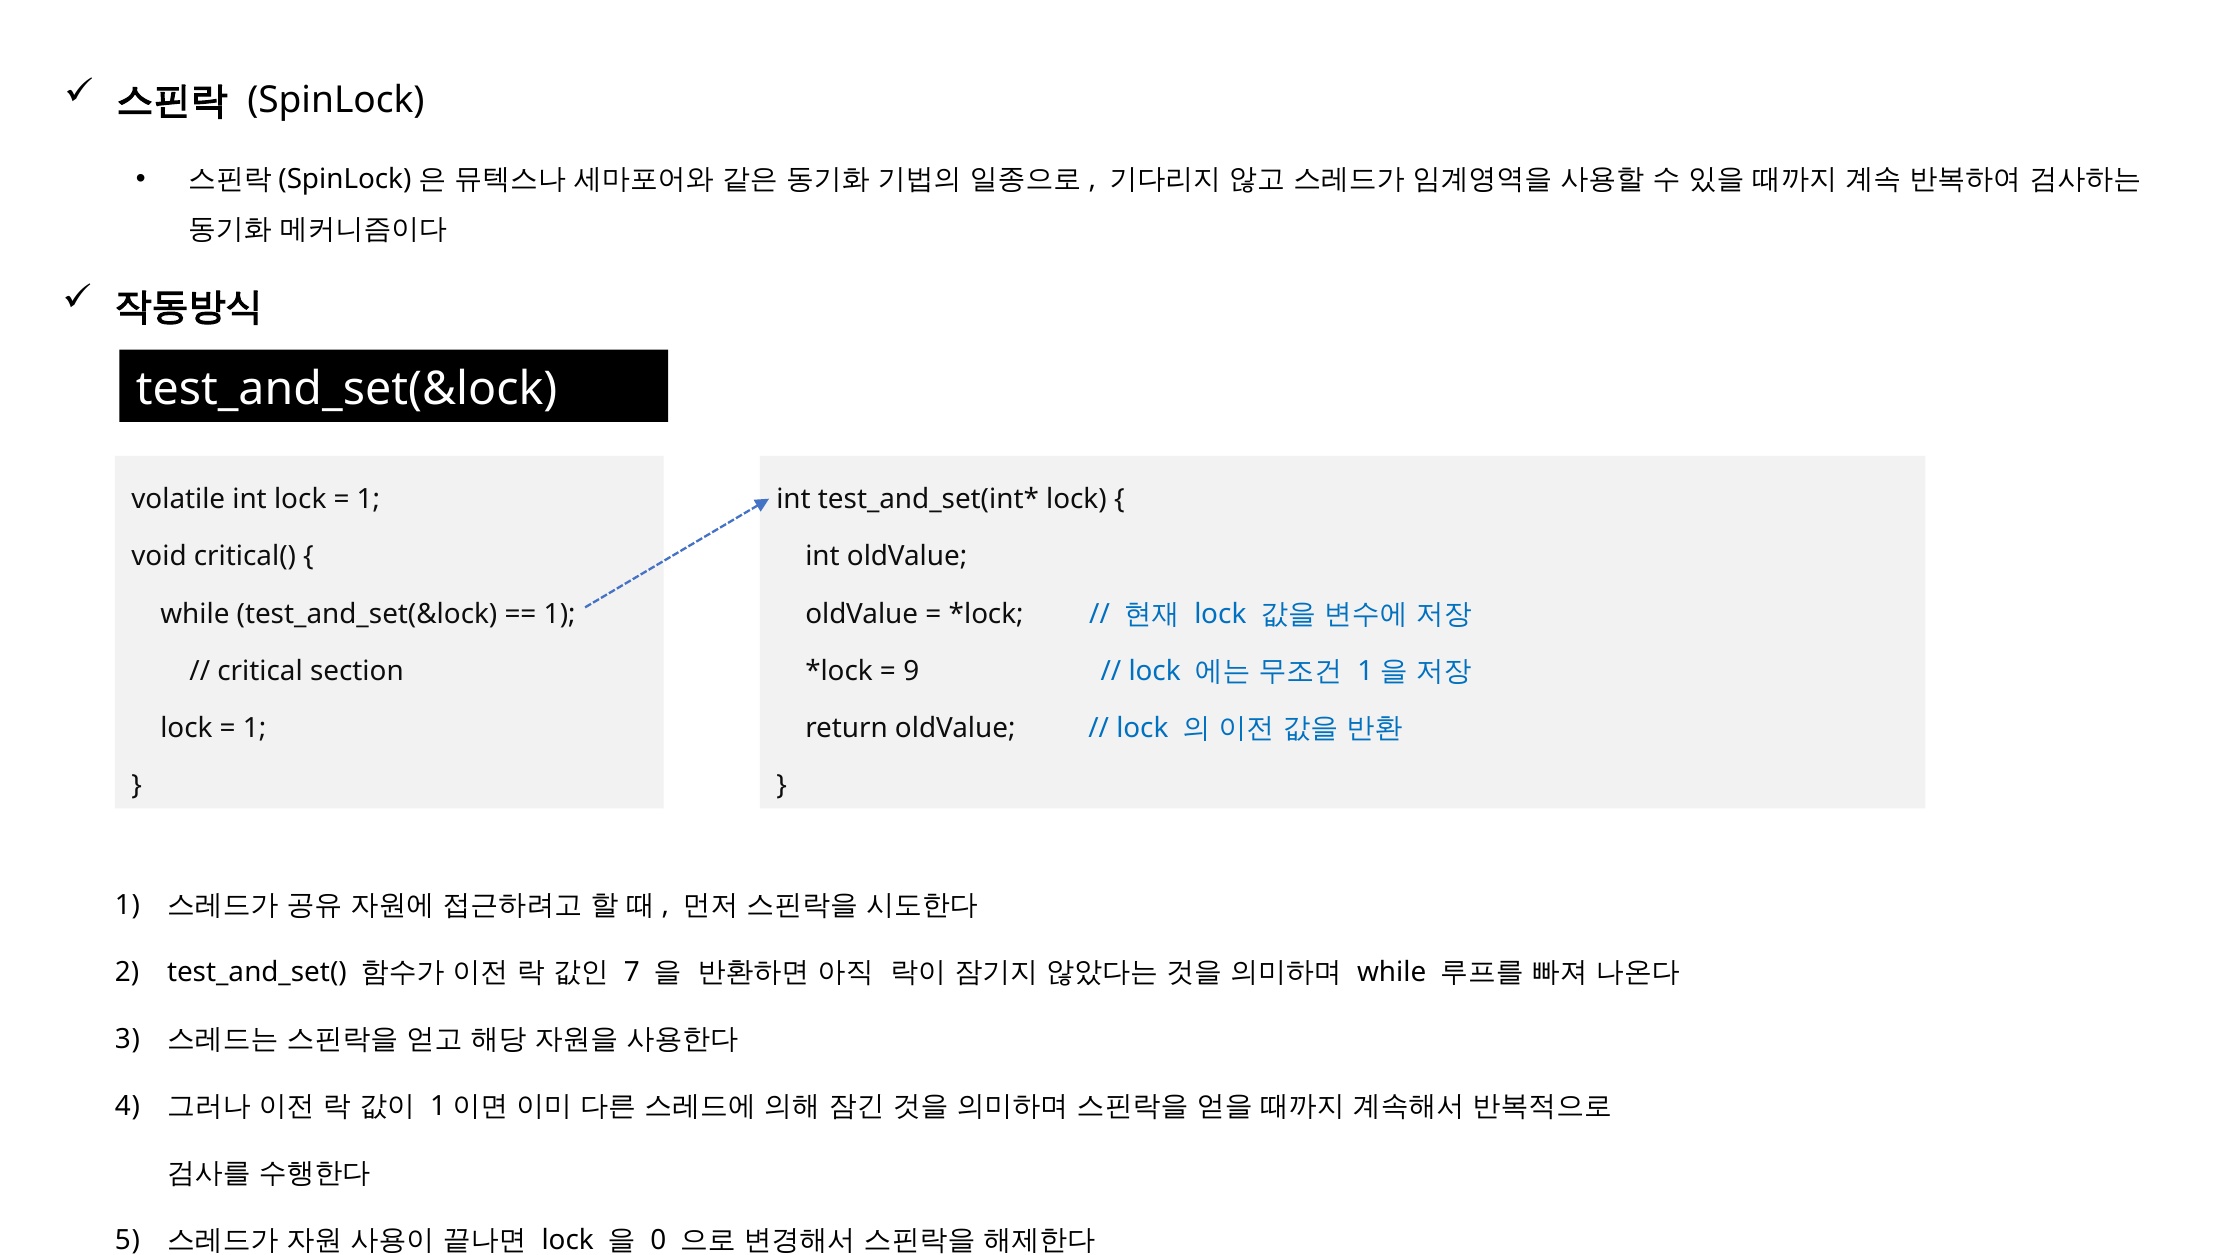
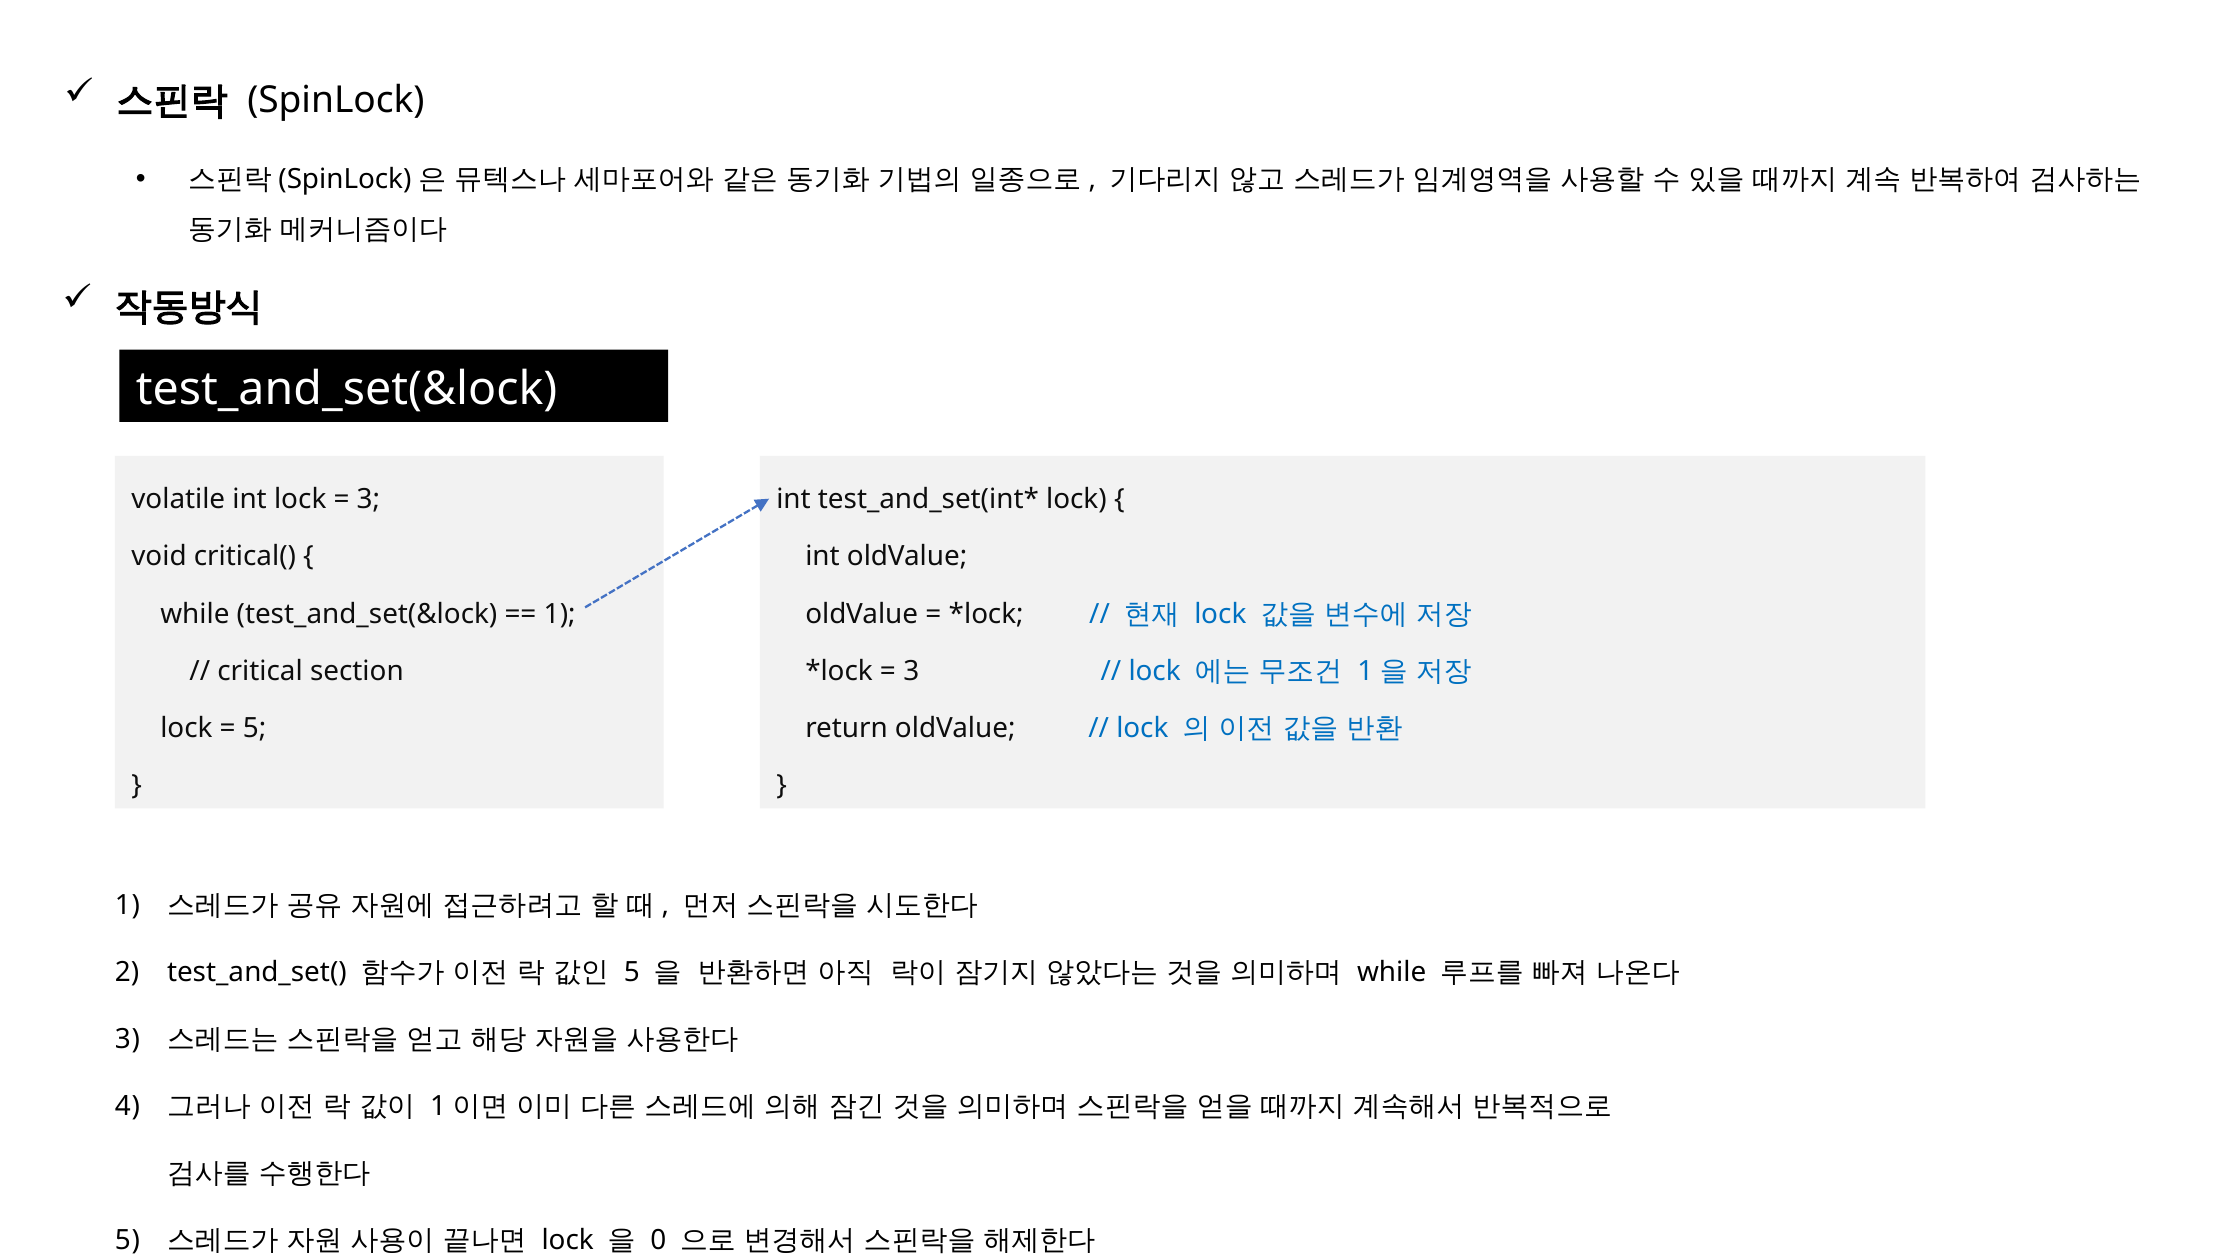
1: 1 -> 3 (368, 499)
9: 9 -> 3 (911, 671)
1: 1 -> 5 (255, 728)
7: 7 -> 5 (632, 972)
